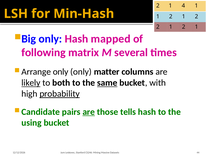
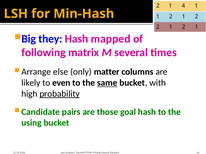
only: only -> they (50, 39)
only: only -> else (61, 72)
likely underline: present -> none (31, 83)
both: both -> even (61, 83)
are underline: present -> none (89, 112)
tells: tells -> goal (128, 112)
